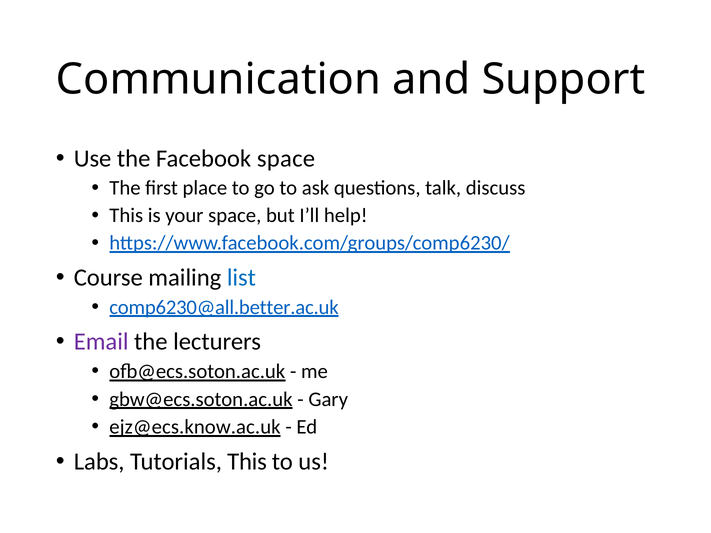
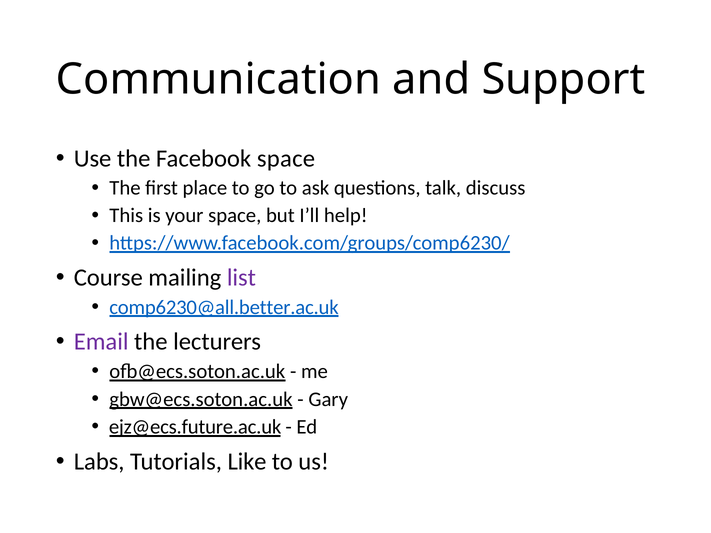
list colour: blue -> purple (241, 278)
ejz@ecs.know.ac.uk: ejz@ecs.know.ac.uk -> ejz@ecs.future.ac.uk (195, 427)
Tutorials This: This -> Like (247, 462)
